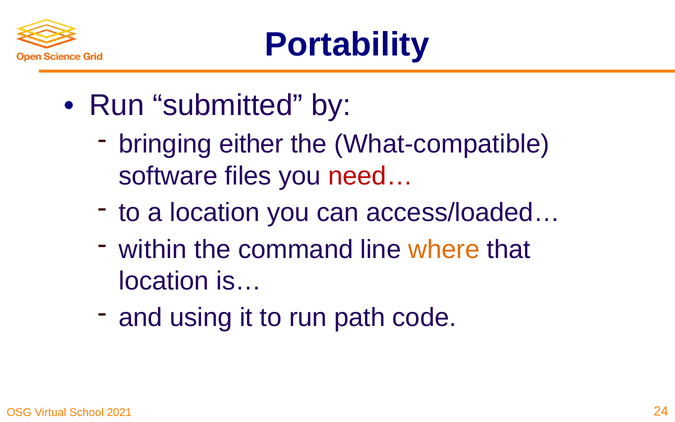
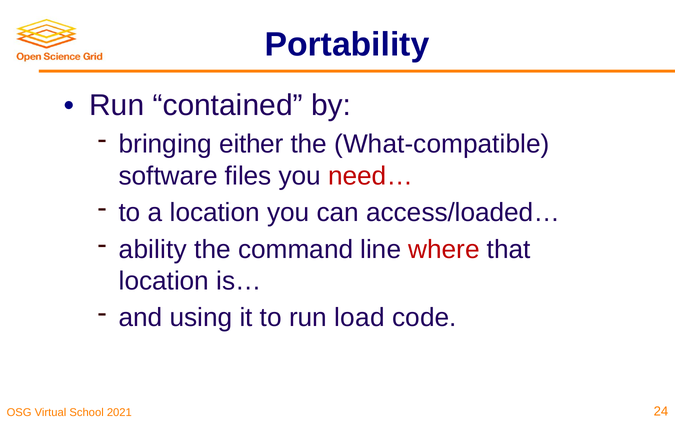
submitted: submitted -> contained (228, 106)
within: within -> ability (153, 249)
where colour: orange -> red (444, 249)
path: path -> load (359, 318)
